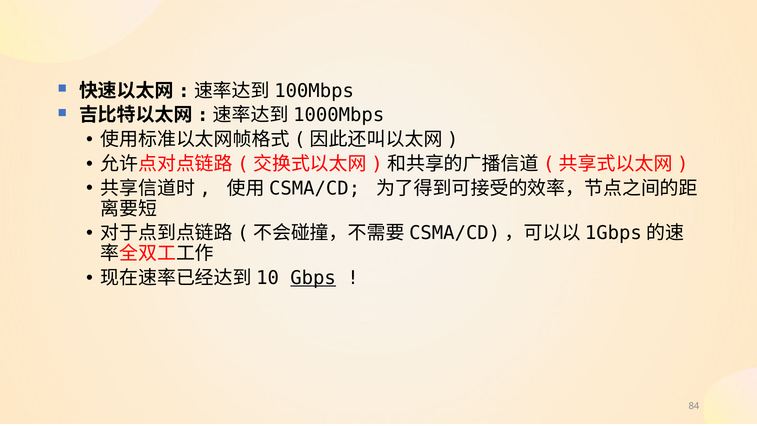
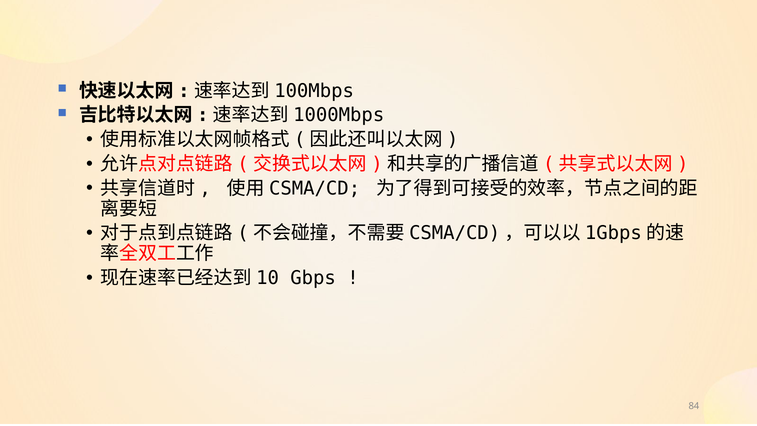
Gbps underline: present -> none (313, 278)
